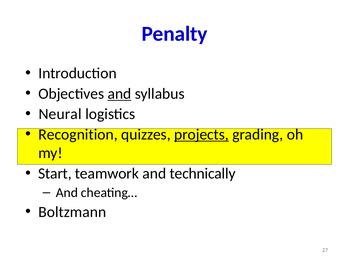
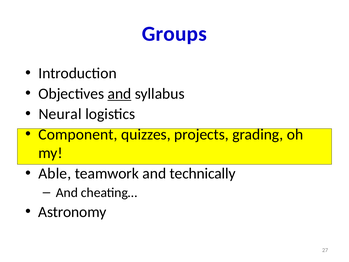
Penalty: Penalty -> Groups (174, 34)
Recognition: Recognition -> Component (78, 134)
projects underline: present -> none (201, 134)
Start: Start -> Able (55, 173)
Boltzmann: Boltzmann -> Astronomy (72, 212)
